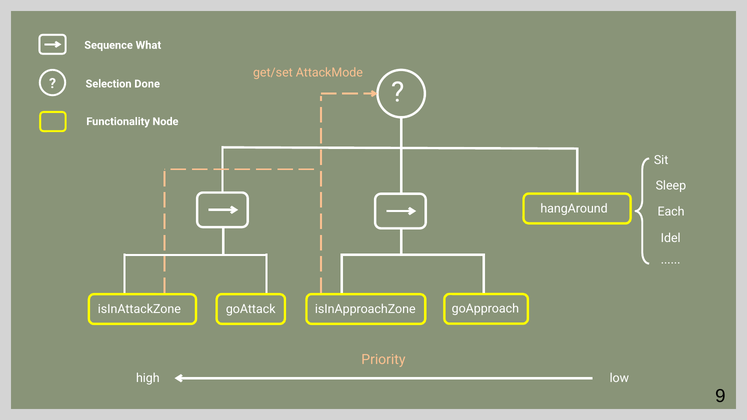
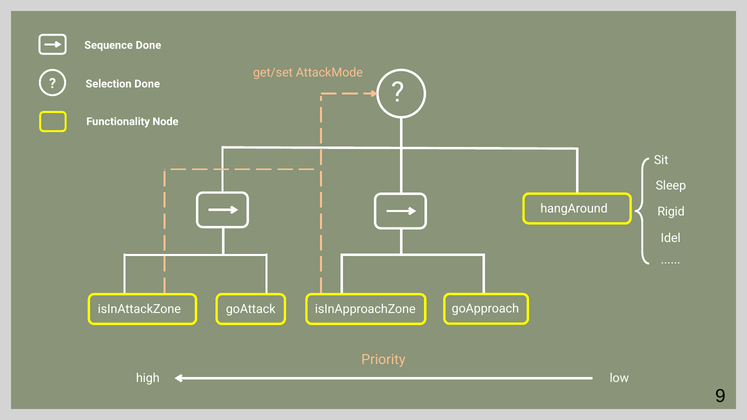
Sequence What: What -> Done (148, 45)
Each: Each -> Rigid (671, 212)
